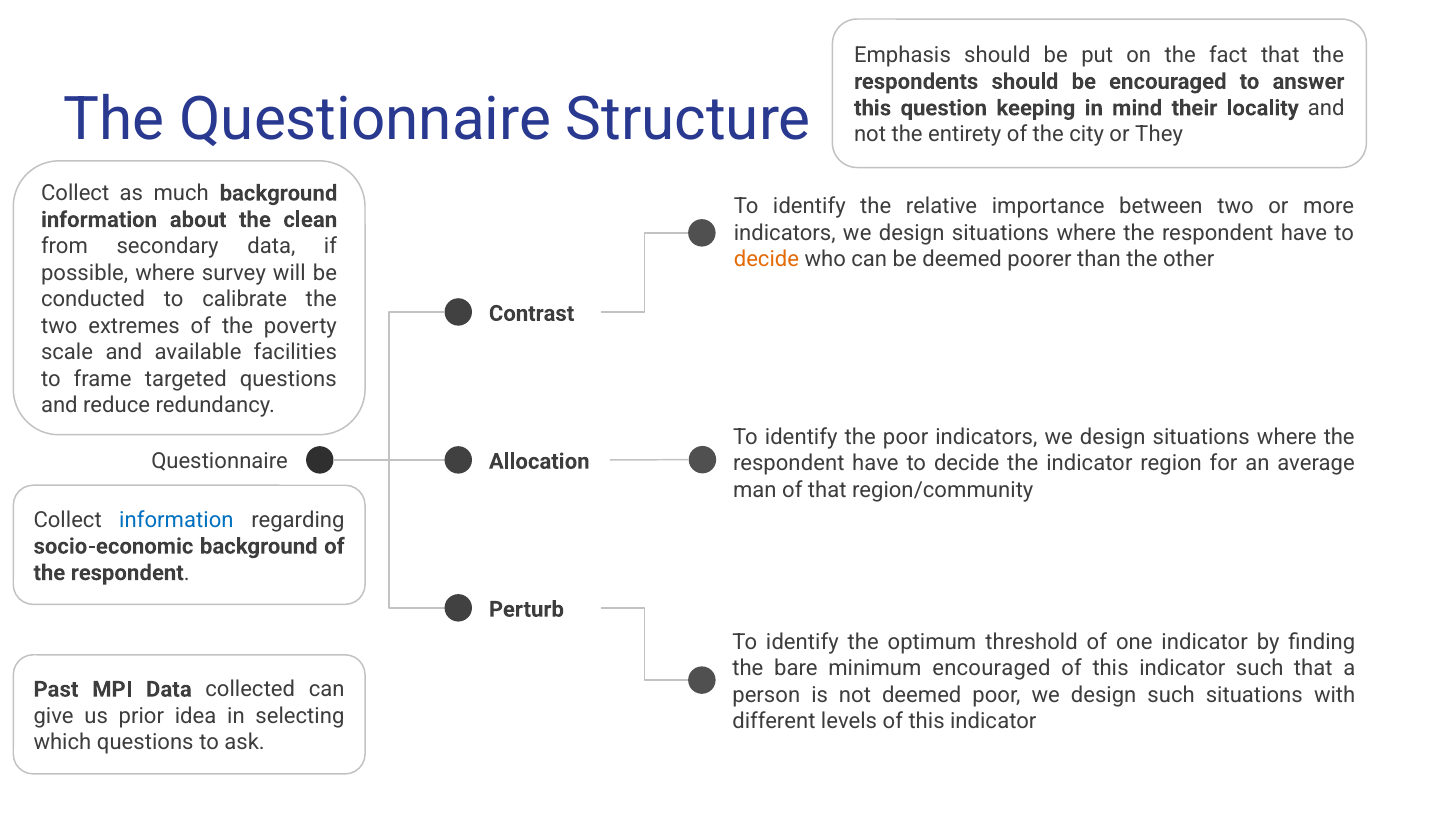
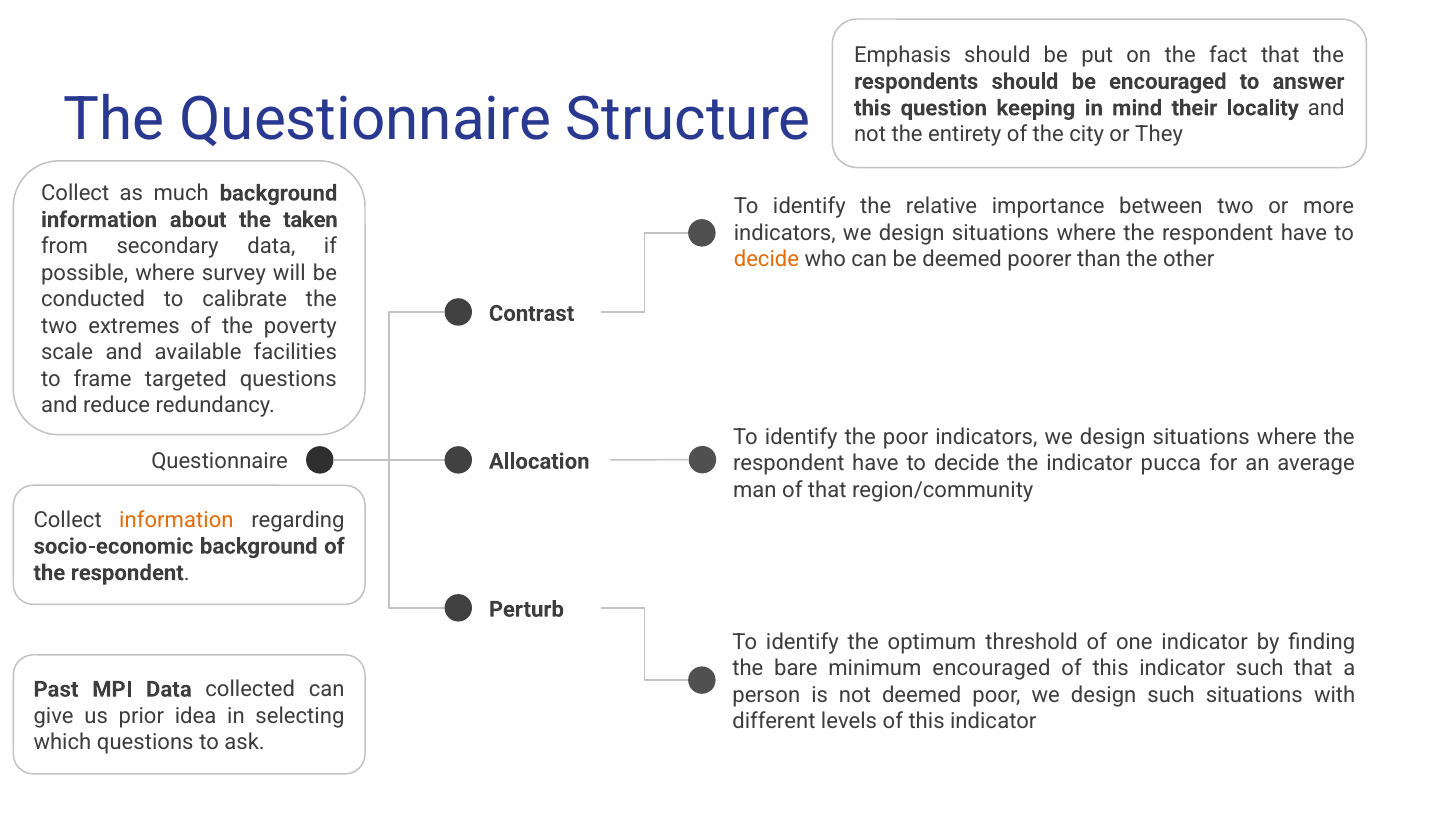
clean: clean -> taken (310, 220)
region: region -> pucca (1171, 463)
information colour: blue -> orange (176, 520)
